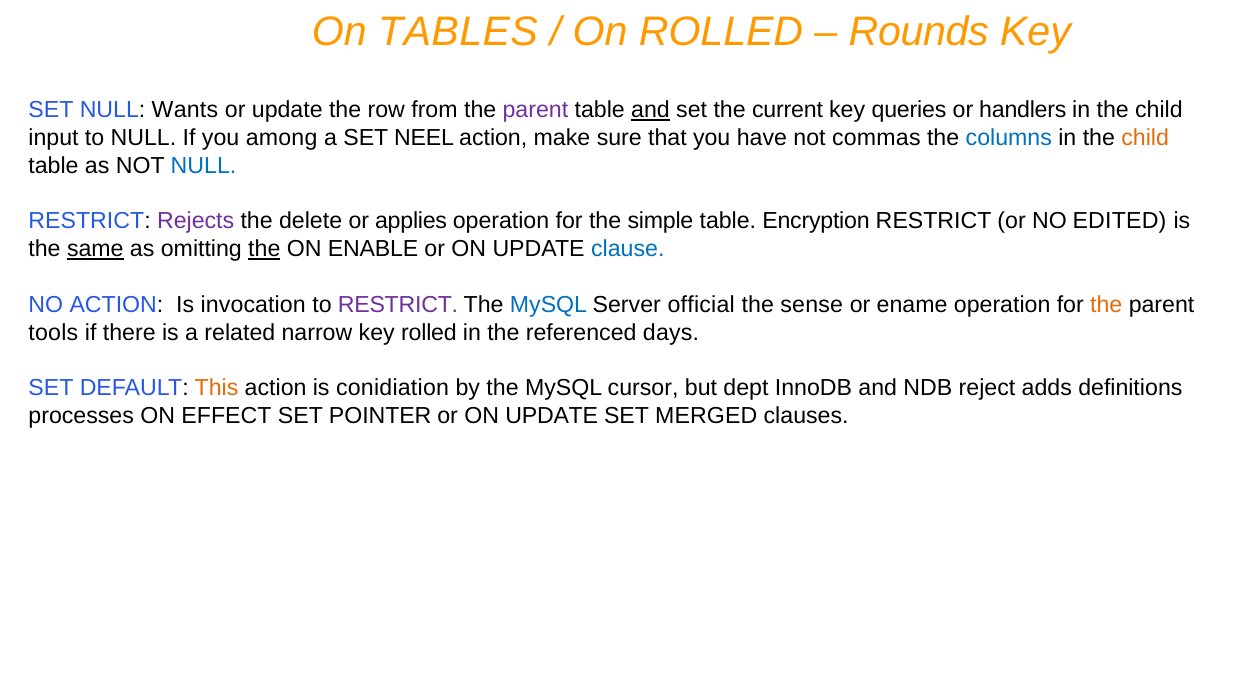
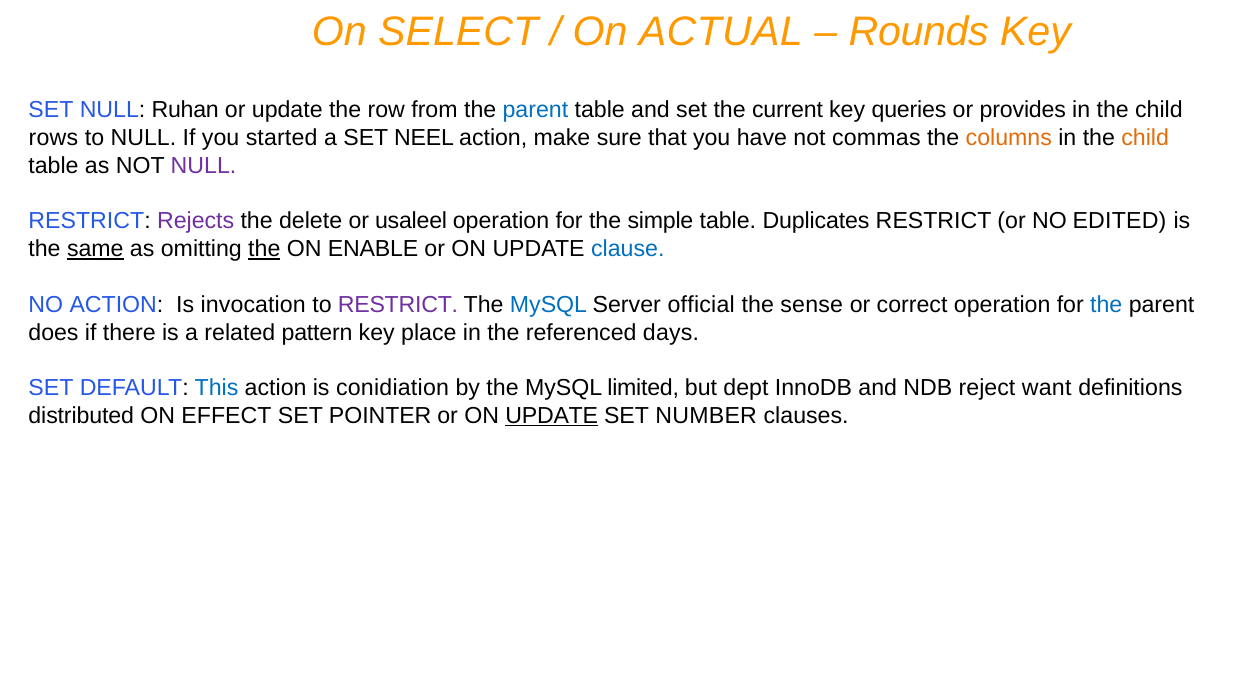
TABLES: TABLES -> SELECT (458, 32)
On ROLLED: ROLLED -> ACTUAL (721, 32)
Wants: Wants -> Ruhan (185, 110)
parent colour: purple -> blue (535, 110)
and underline: present -> none (650, 110)
handlers: handlers -> provides (1023, 110)
input: input -> rows (53, 138)
among: among -> started (282, 138)
columns colour: blue -> orange (1009, 138)
NULL colour: blue -> purple (203, 166)
applies: applies -> usaleel (411, 221)
Encryption: Encryption -> Duplicates (816, 221)
ename: ename -> correct (912, 304)
the colour: orange -> blue (1106, 304)
tools: tools -> does (54, 332)
narrow: narrow -> pattern (317, 332)
key rolled: rolled -> place (429, 332)
This colour: orange -> blue (217, 388)
cursor: cursor -> limited (643, 388)
adds: adds -> want (1047, 388)
processes: processes -> distributed (81, 416)
UPDATE underline: none -> present (552, 416)
MERGED: MERGED -> NUMBER (706, 416)
